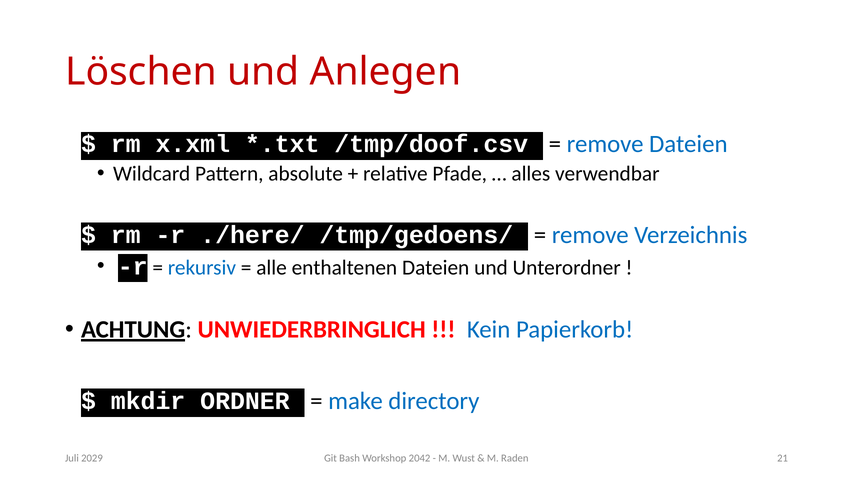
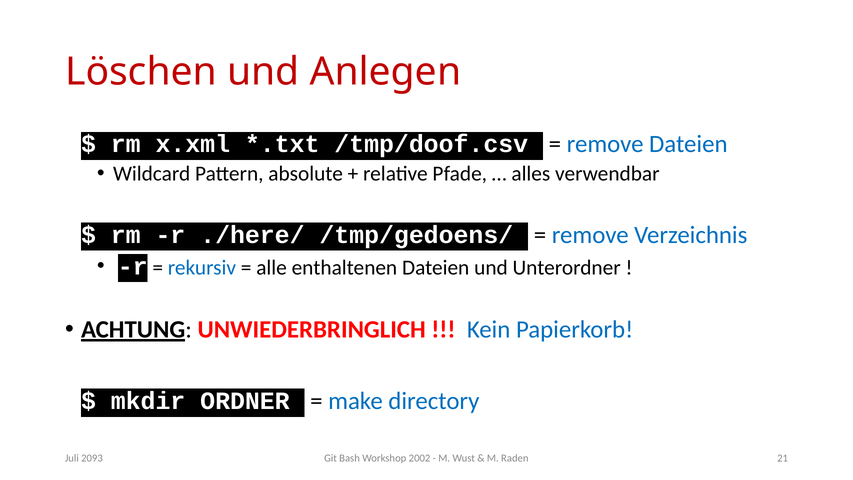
2042: 2042 -> 2002 (420, 458)
2029: 2029 -> 2093 (92, 458)
